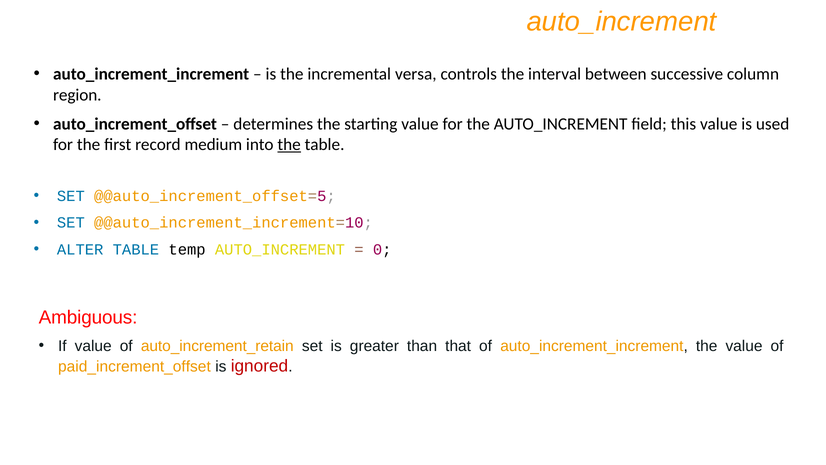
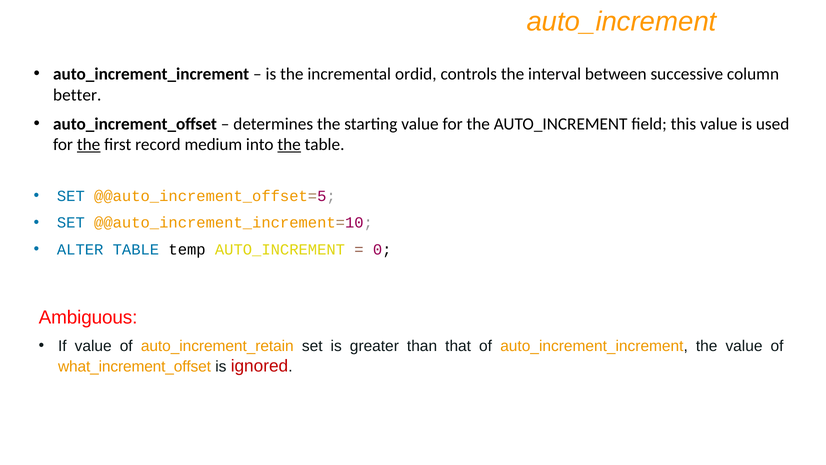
versa: versa -> ordid (416, 74)
region: region -> better (77, 95)
the underline: none -> present (89, 144)
paid_increment_offset: paid_increment_offset -> what_increment_offset (135, 366)
